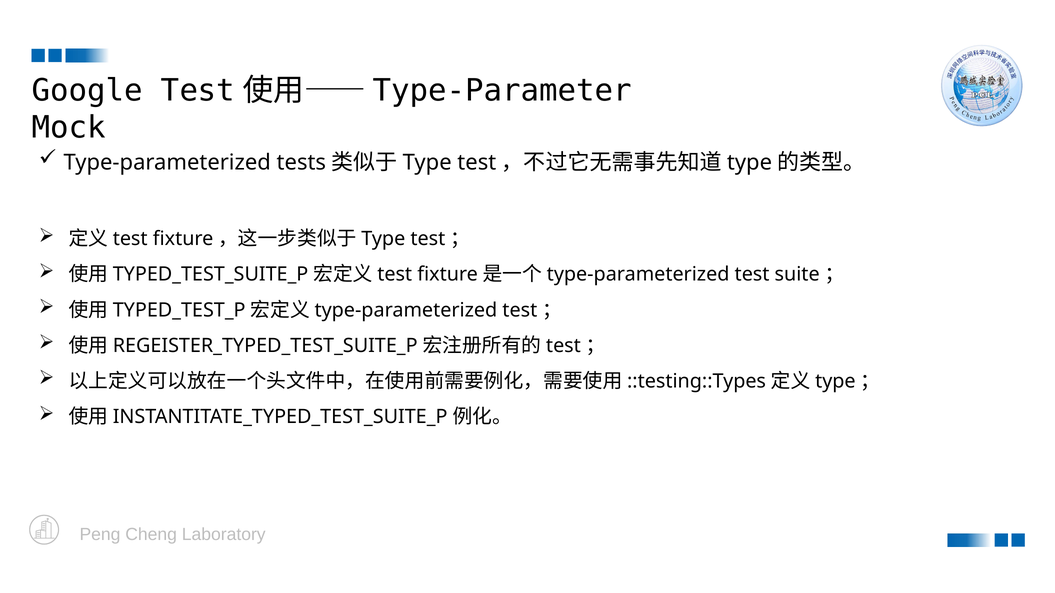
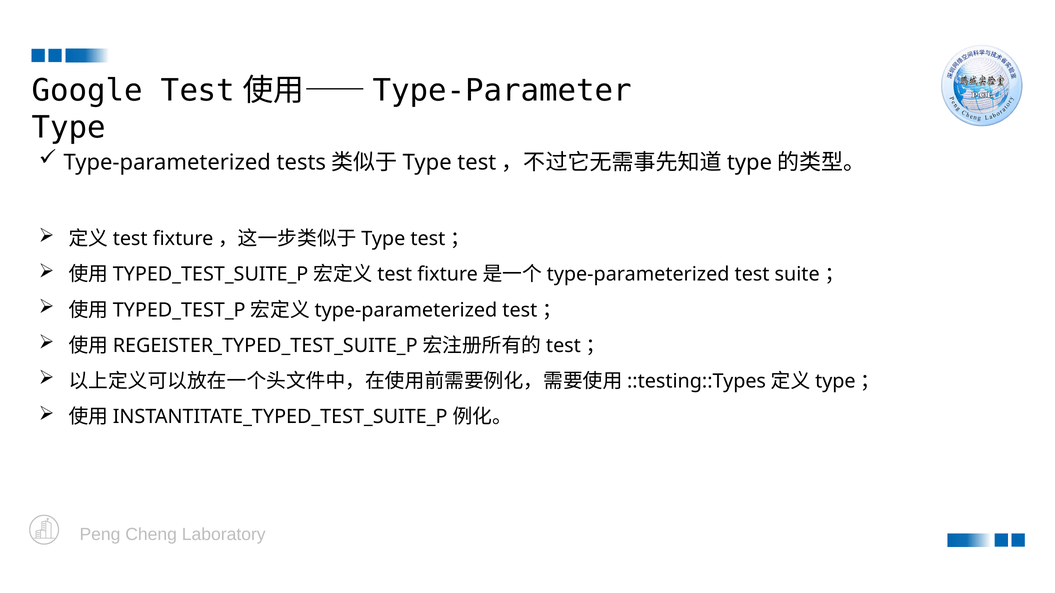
Mock: Mock -> Type (69, 128)
